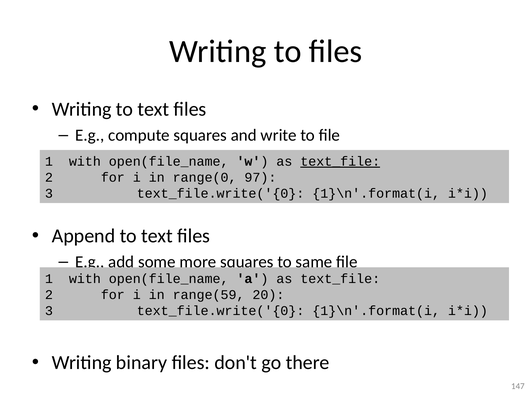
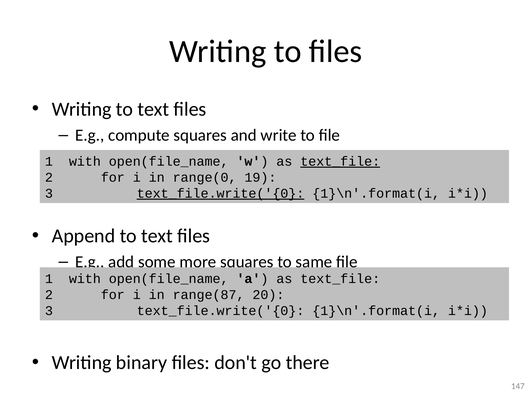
97: 97 -> 19 (260, 177)
text_file.write('{0 underline: none -> present (221, 193)
range(59: range(59 -> range(87 (209, 295)
